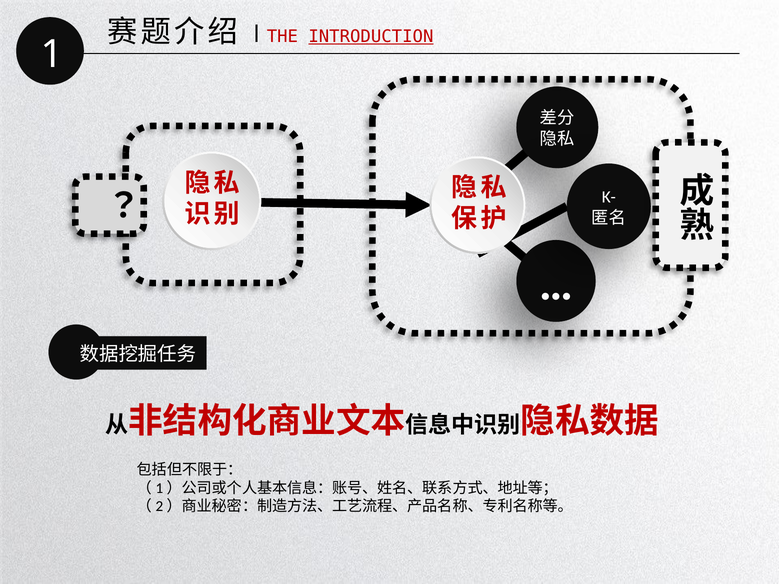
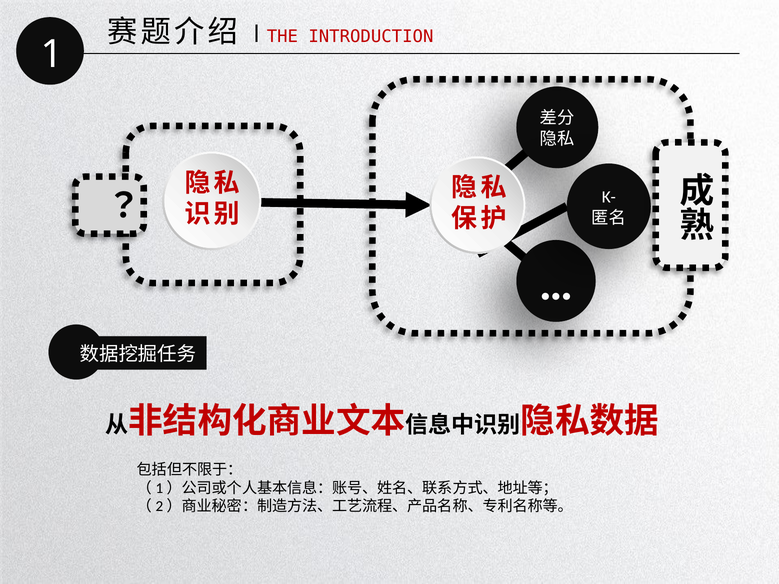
INTRODUCTION underline: present -> none (371, 37)
